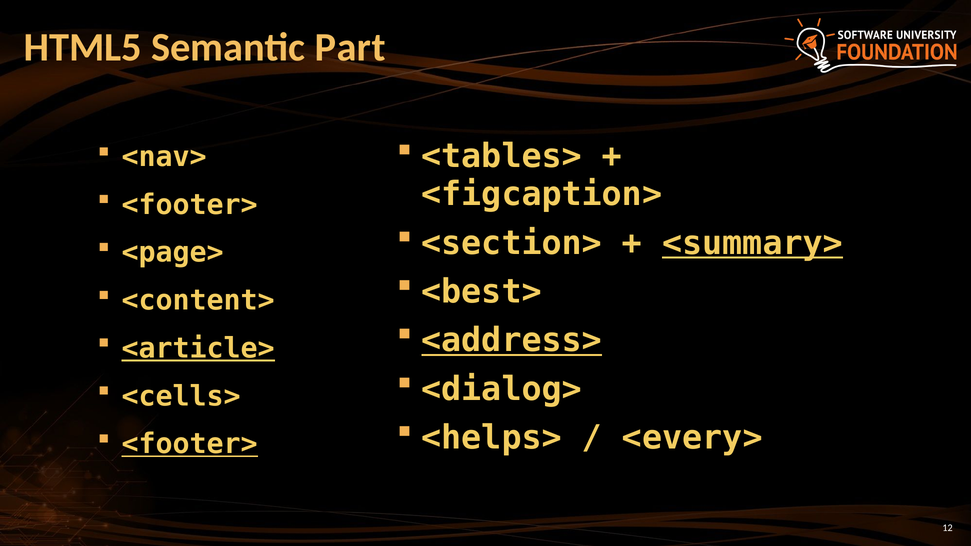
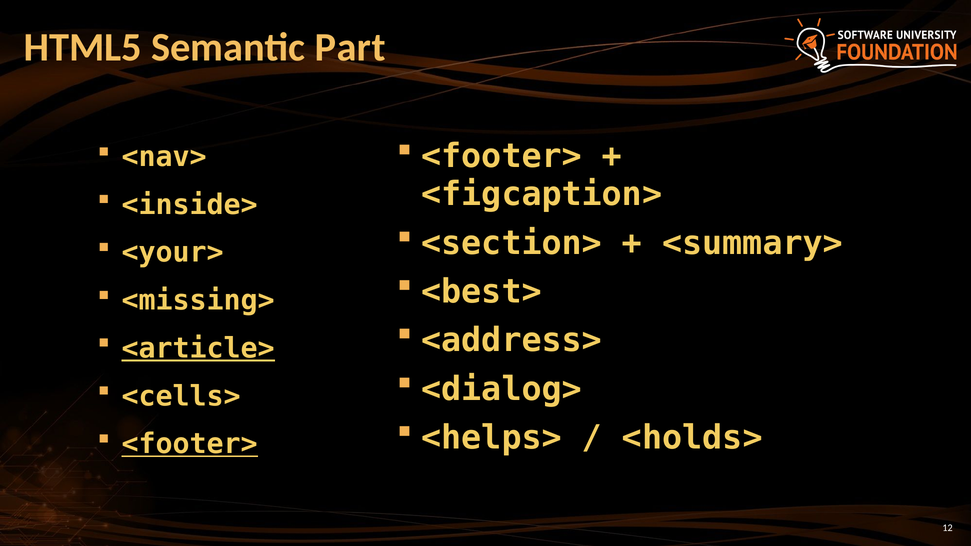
<tables>: <tables> -> <footer> (502, 157)
<footer>: <footer> -> <inside> (190, 205)
<summary> underline: present -> none (753, 243)
<page>: <page> -> <your> (173, 253)
<content>: <content> -> <missing> (198, 301)
<address> underline: present -> none (512, 341)
<every>: <every> -> <holds> (692, 438)
